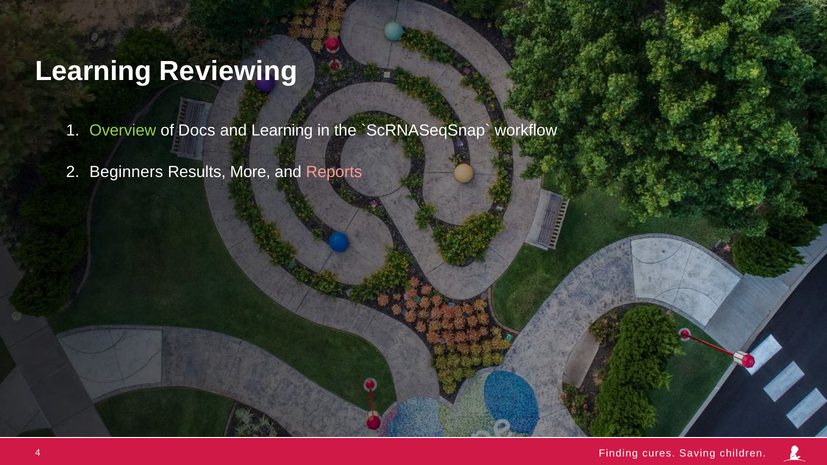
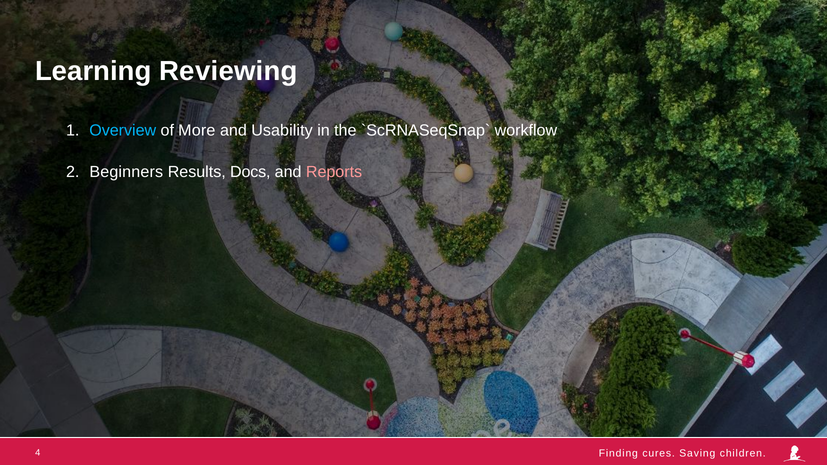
Overview colour: light green -> light blue (123, 130)
Docs: Docs -> More (197, 130)
and Learning: Learning -> Usability (282, 130)
More: More -> Docs (250, 172)
